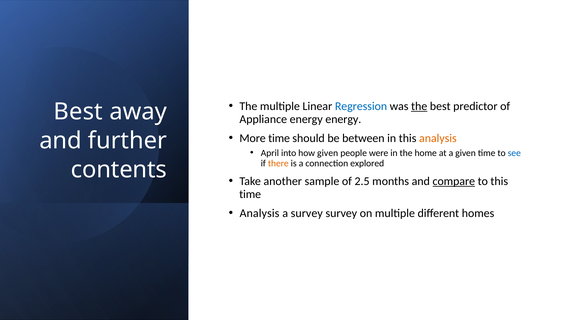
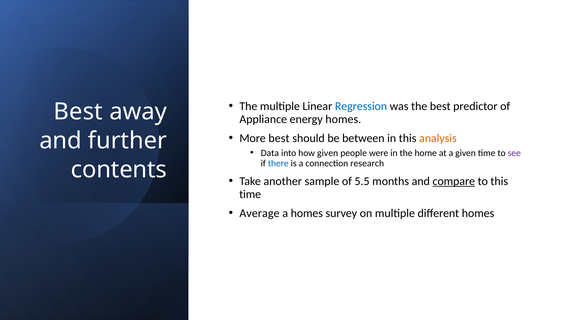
the underline: present -> none (419, 106)
energy energy: energy -> homes (343, 119)
More time: time -> best (279, 138)
April: April -> Data (270, 153)
see colour: blue -> purple (514, 153)
there colour: orange -> blue (278, 163)
explored: explored -> research (367, 163)
2.5: 2.5 -> 5.5 (362, 181)
Analysis: Analysis -> Average (259, 213)
a survey: survey -> homes (307, 213)
